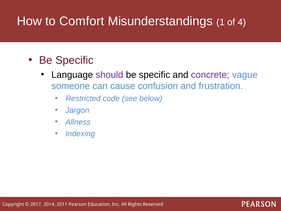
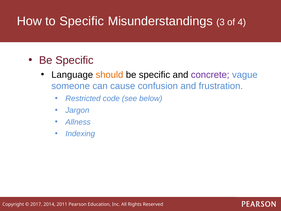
to Comfort: Comfort -> Specific (82, 21)
1: 1 -> 3 (220, 22)
should colour: purple -> orange (109, 75)
